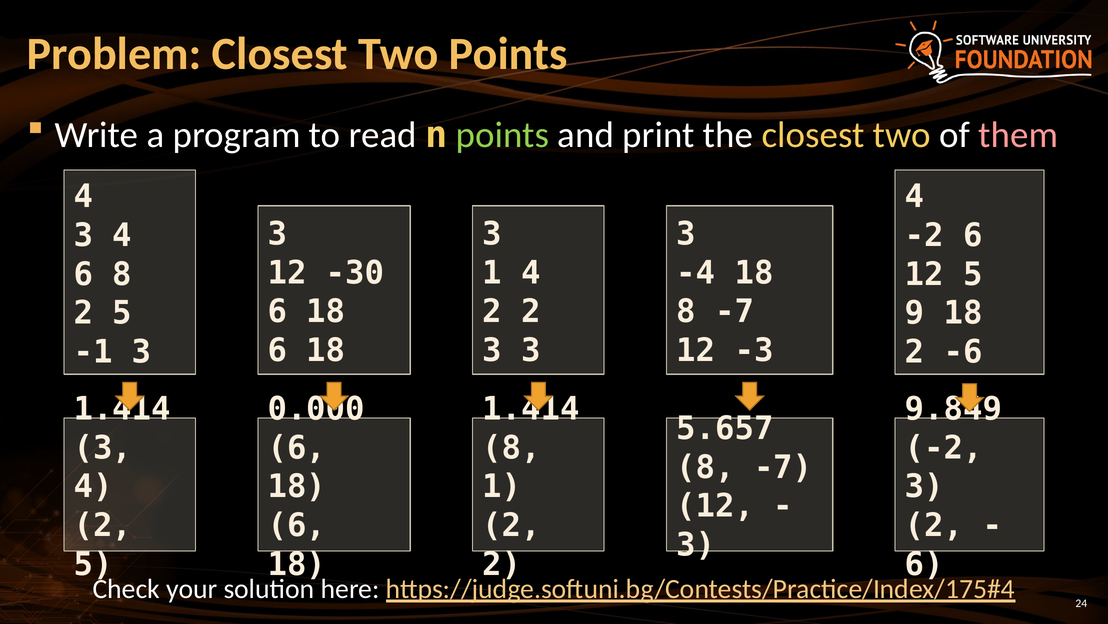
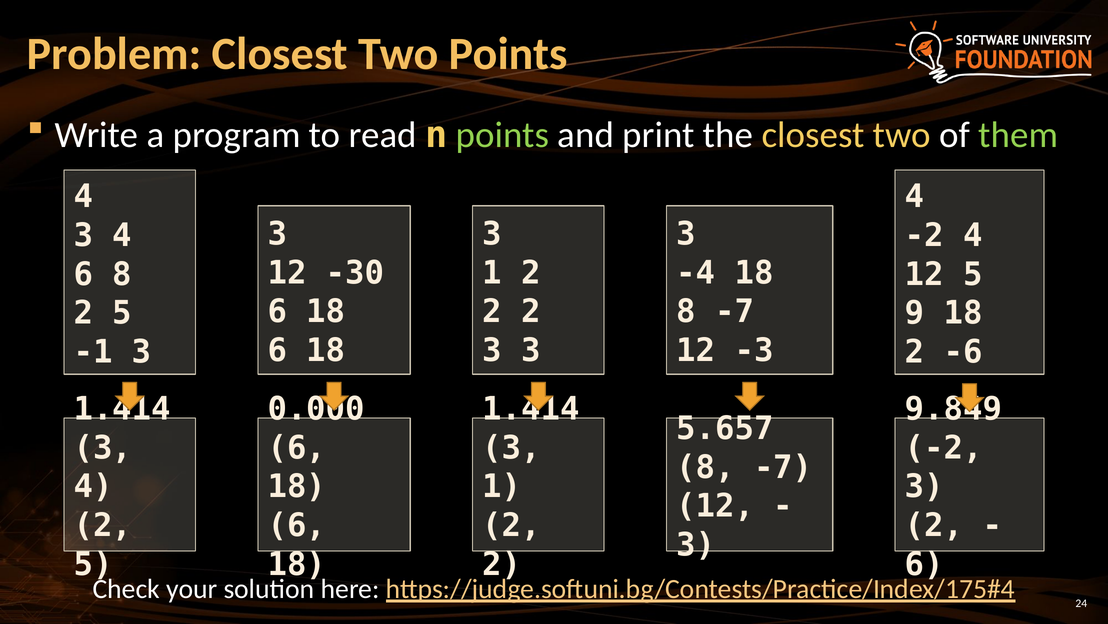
them colour: pink -> light green (1018, 135)
-2 6: 6 -> 4 (973, 235)
4: 4 -> 2 (531, 273)
8: 8 -> 3 (512, 448)
